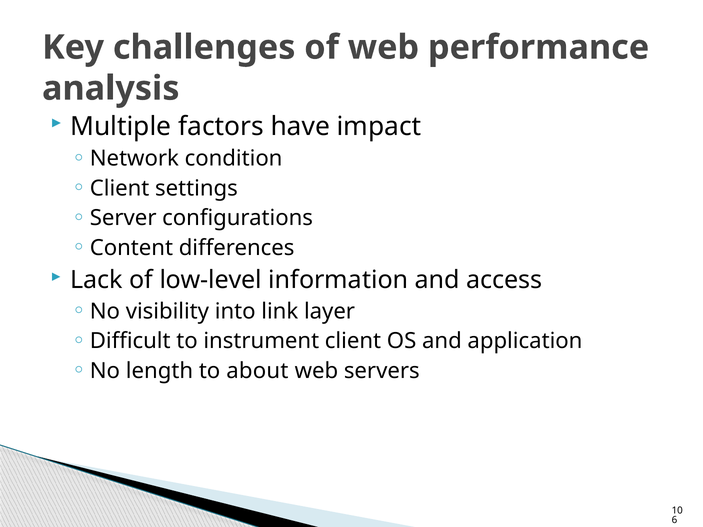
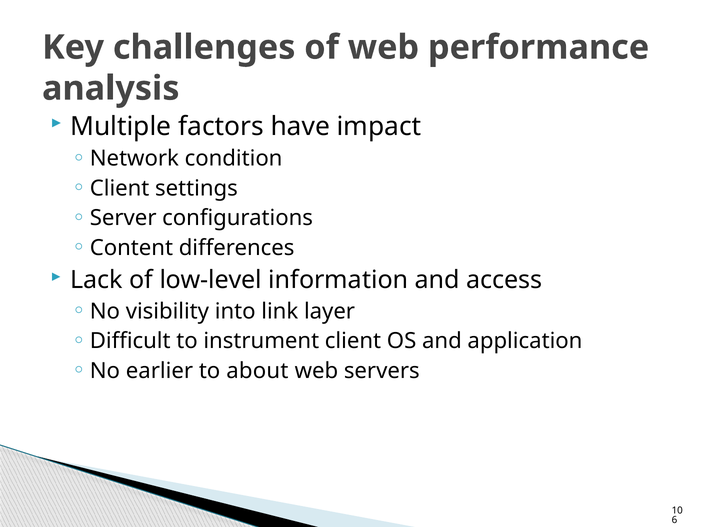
length: length -> earlier (159, 371)
